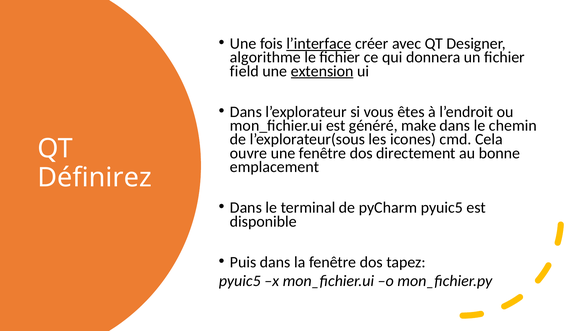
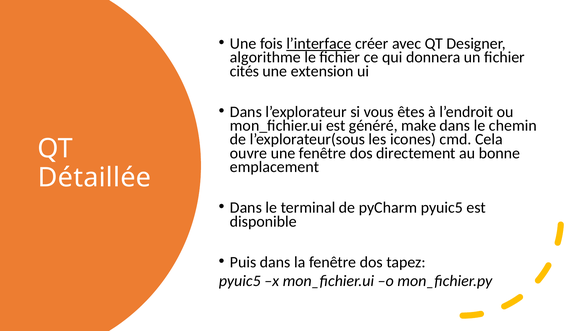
field: field -> cités (245, 71)
extension underline: present -> none (322, 71)
Définirez: Définirez -> Détaillée (95, 178)
